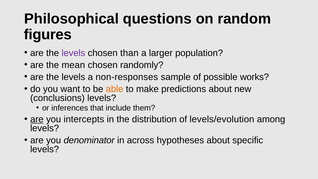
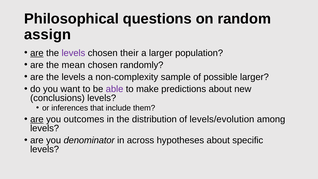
figures: figures -> assign (48, 35)
are underline: none -> present (37, 53)
than: than -> their (129, 53)
non-responses: non-responses -> non-complexity (127, 77)
possible works: works -> larger (254, 77)
able colour: orange -> purple (115, 89)
intercepts: intercepts -> outcomes (84, 119)
